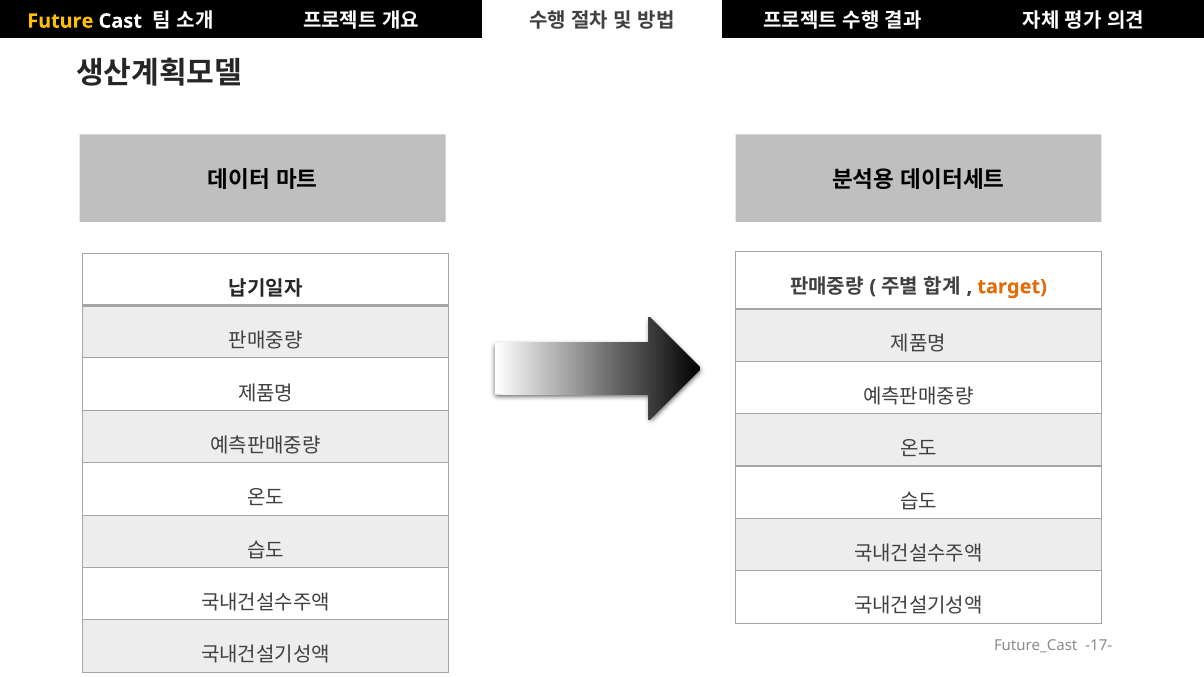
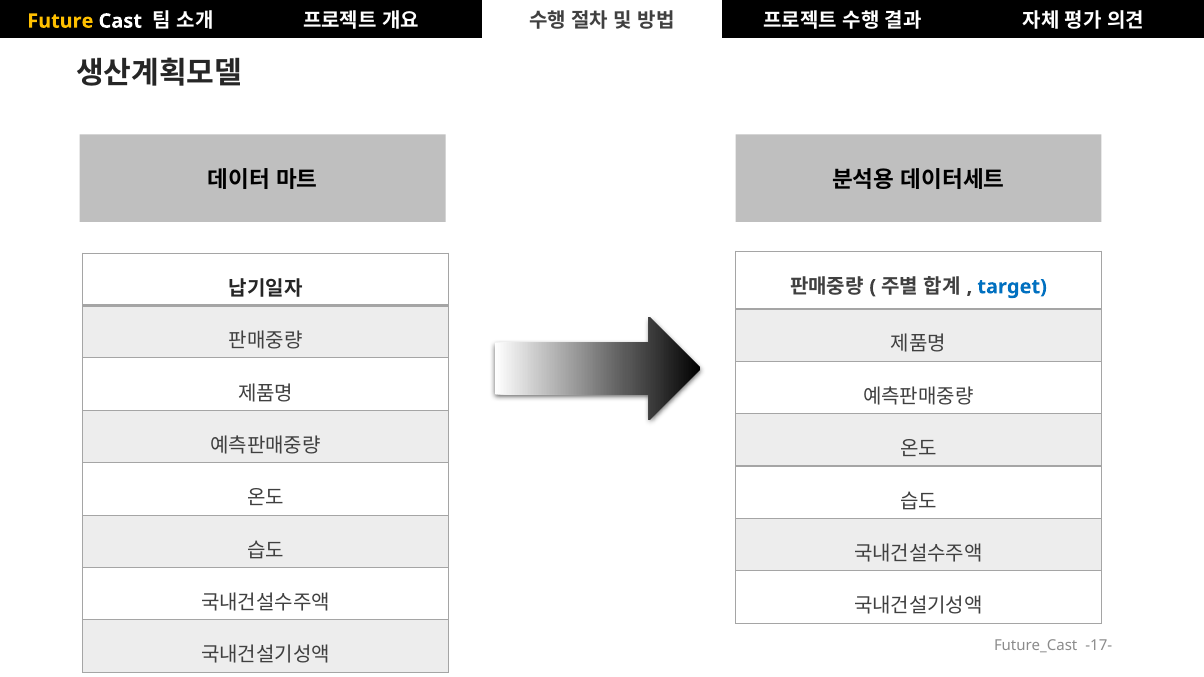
target colour: orange -> blue (1012, 287)
